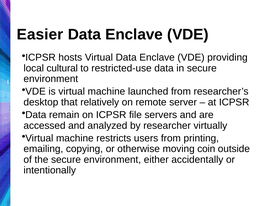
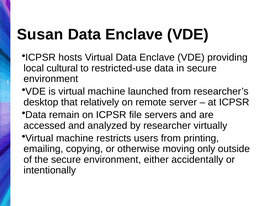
Easier: Easier -> Susan (40, 34)
coin: coin -> only (206, 149)
